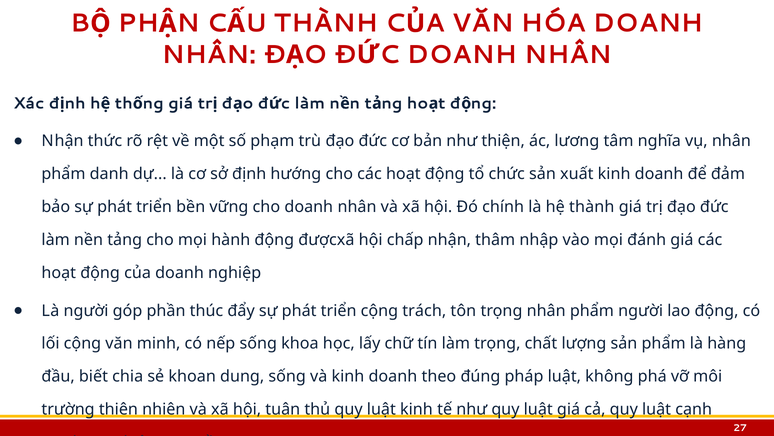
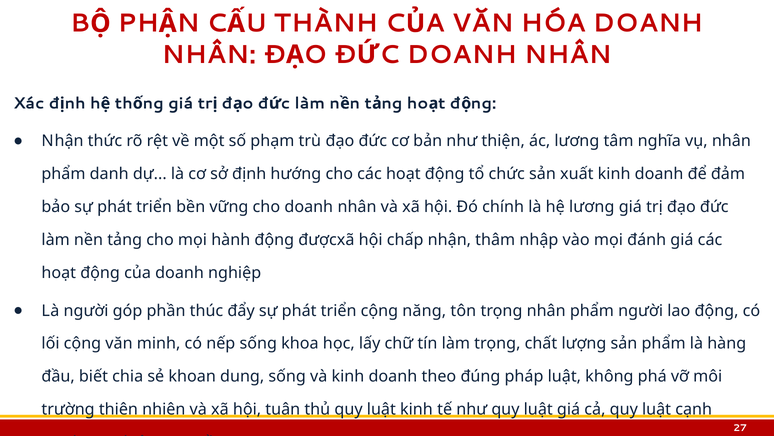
hệ thành: thành -> lương (592, 207)
trách: trách -> năng (424, 310)
